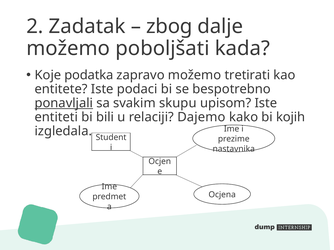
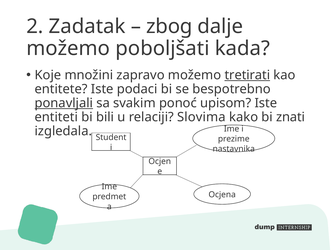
podatka: podatka -> množini (89, 75)
tretirati underline: none -> present (247, 75)
skupu: skupu -> ponoć (178, 103)
Dajemo: Dajemo -> Slovima (201, 117)
kojih: kojih -> znati (291, 117)
